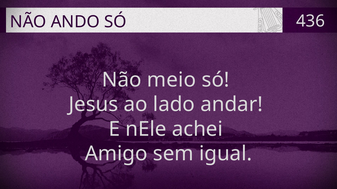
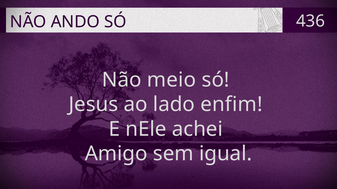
andar: andar -> enfim (231, 105)
